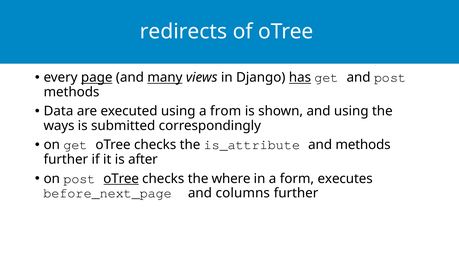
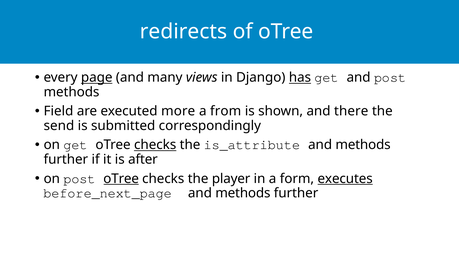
many underline: present -> none (165, 78)
Data: Data -> Field (58, 111)
executed using: using -> more (178, 111)
and using: using -> there (351, 111)
ways: ways -> send (59, 126)
checks underline: none -> present (155, 145)
where: where -> player (231, 179)
executes underline: none -> present (345, 179)
before_next_page and columns: columns -> methods (243, 193)
